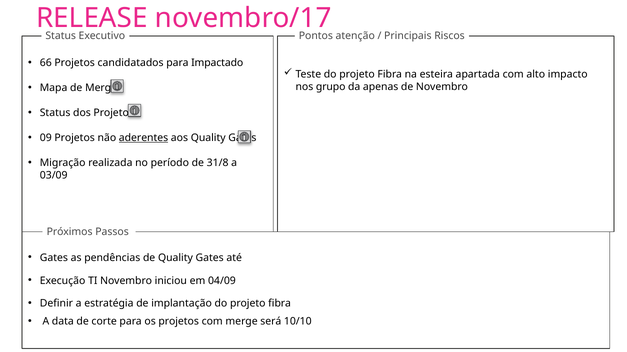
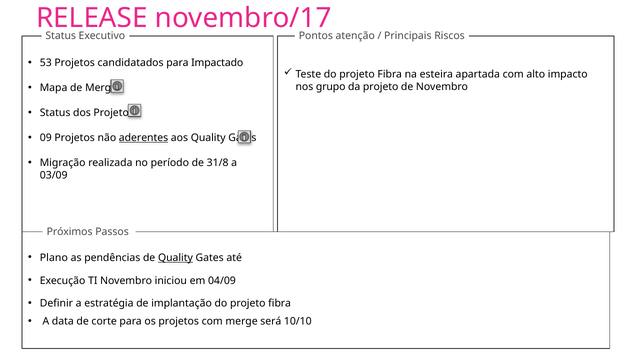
66: 66 -> 53 (46, 63)
da apenas: apenas -> projeto (381, 87)
Gates: Gates -> Plano (54, 258)
Quality underline: none -> present (175, 258)
